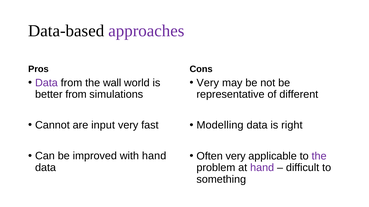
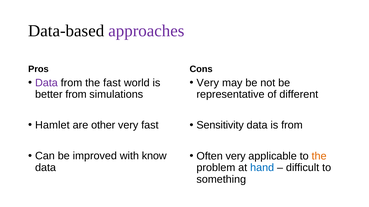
the wall: wall -> fast (112, 83)
Cannot: Cannot -> Hamlet (52, 125)
input: input -> other (103, 125)
Modelling: Modelling -> Sensitivity (220, 126)
is right: right -> from (292, 126)
with hand: hand -> know (154, 156)
the colour: purple -> orange (319, 156)
hand colour: purple -> blue (262, 168)
